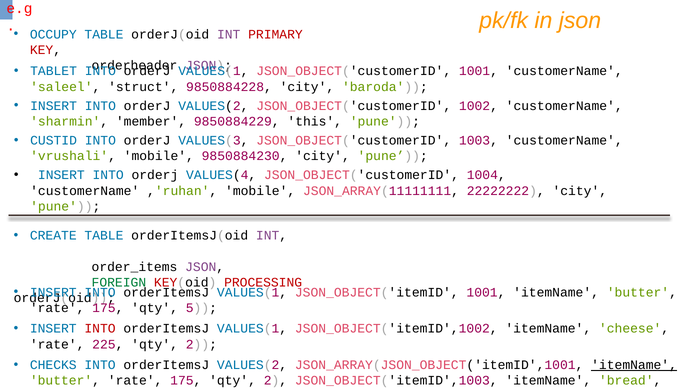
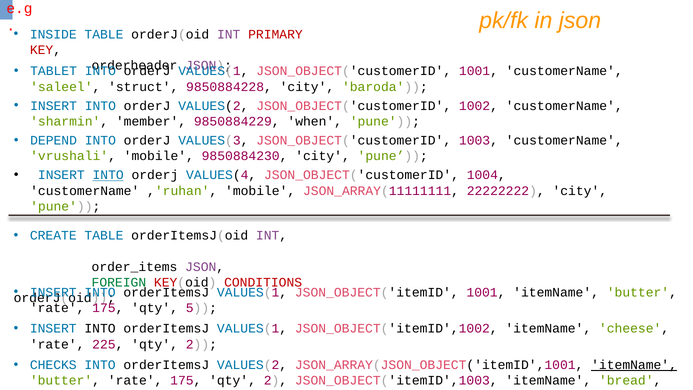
OCCUPY: OCCUPY -> INSIDE (53, 34)
this: this -> when (315, 121)
CUSTID: CUSTID -> DEPEND (54, 140)
INTO underline: none -> present (108, 175)
PROCESSING: PROCESSING -> CONDITIONS (263, 282)
INTO colour: red -> black (100, 328)
